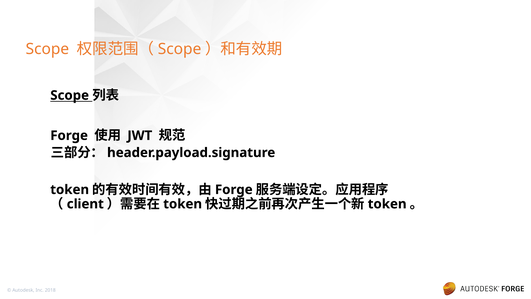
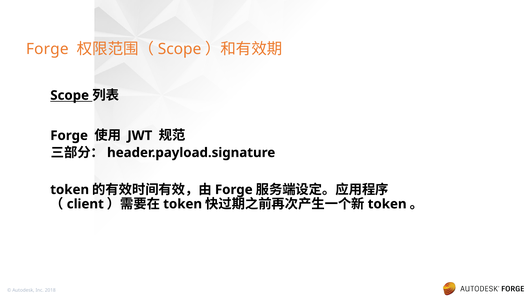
Scope: Scope -> Forge (47, 49)
